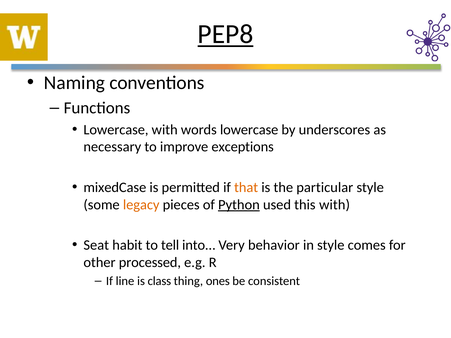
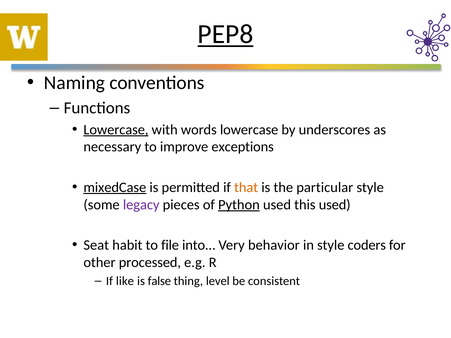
Lowercase underline: none -> present (116, 130)
mixedCase underline: none -> present (115, 188)
legacy colour: orange -> purple (141, 205)
this with: with -> used (335, 205)
tell: tell -> file (170, 245)
comes: comes -> coders (367, 245)
line: line -> like (125, 281)
class: class -> false (159, 281)
ones: ones -> level (218, 281)
